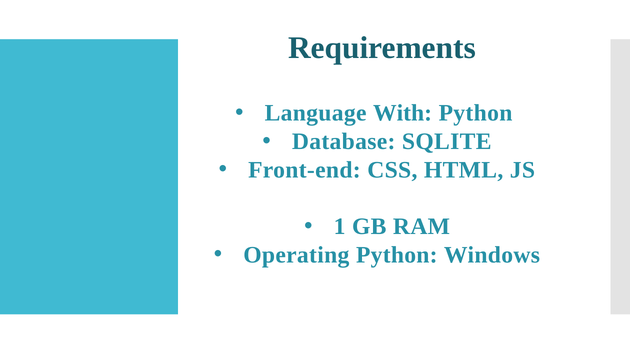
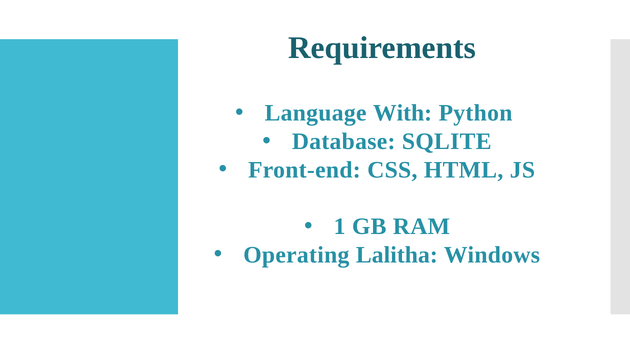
Operating Python: Python -> Lalitha (397, 255)
